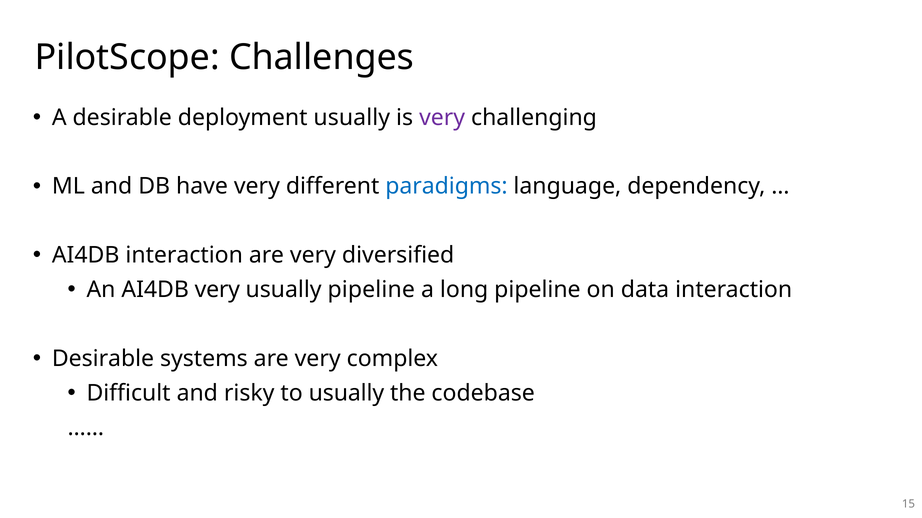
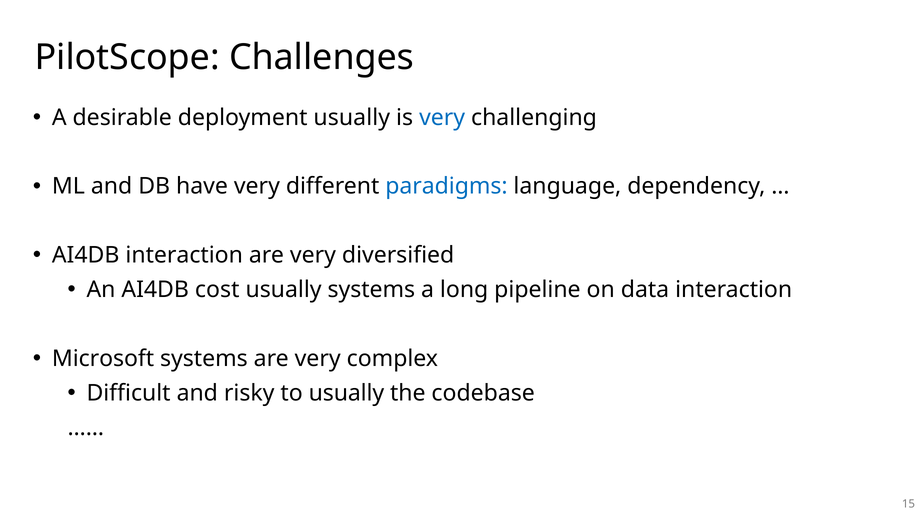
very colour: purple -> blue (442, 118)
AI4DB very: very -> cost (217, 290)
usually pipeline: pipeline -> systems (371, 290)
Desirable: Desirable -> Microsoft (103, 359)
